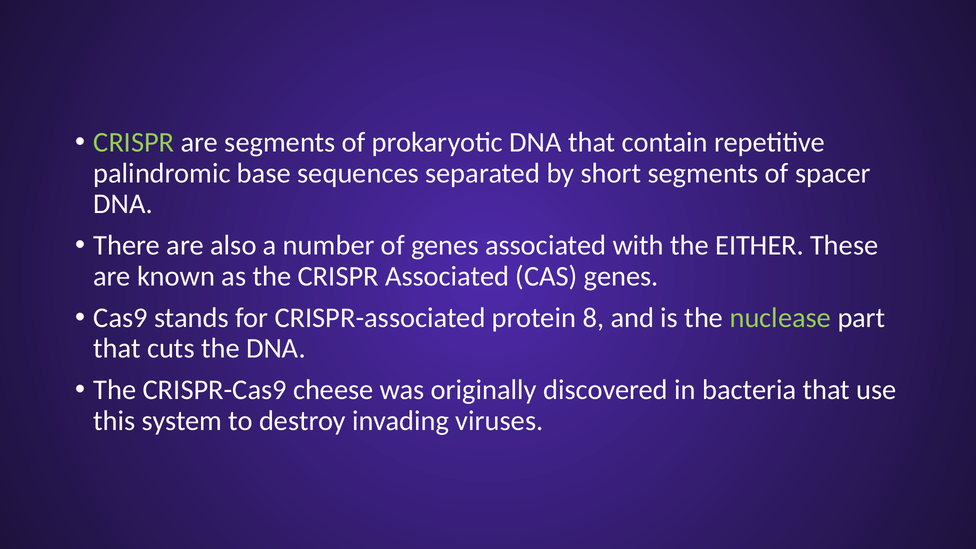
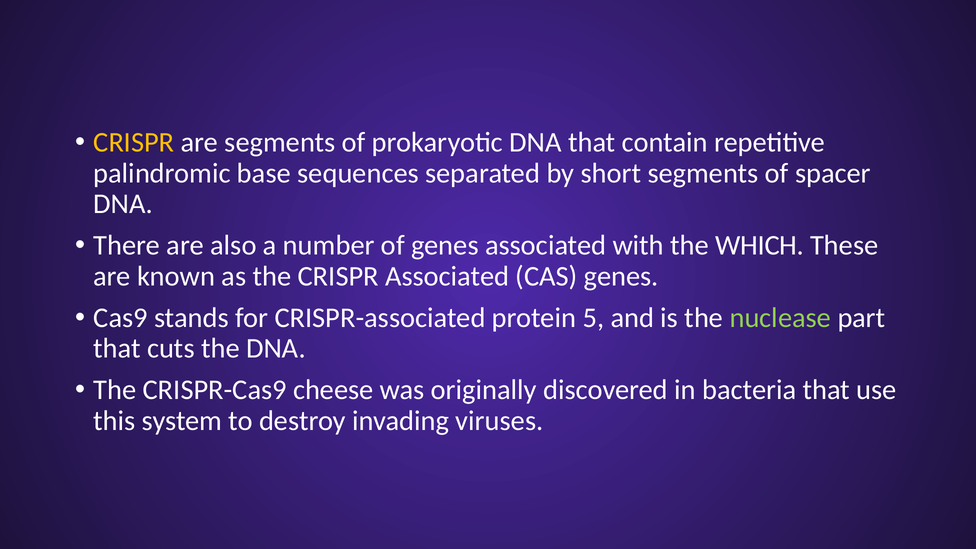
CRISPR colour: light green -> yellow (134, 142)
EITHER: EITHER -> WHICH (760, 245)
8: 8 -> 5 (593, 318)
